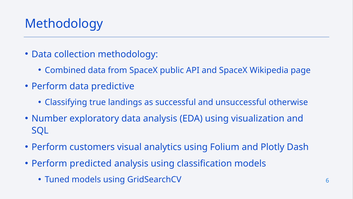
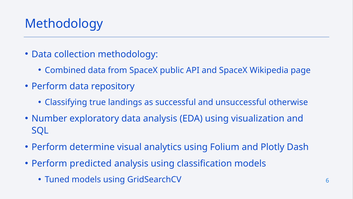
predictive: predictive -> repository (113, 86)
customers: customers -> determine (92, 147)
